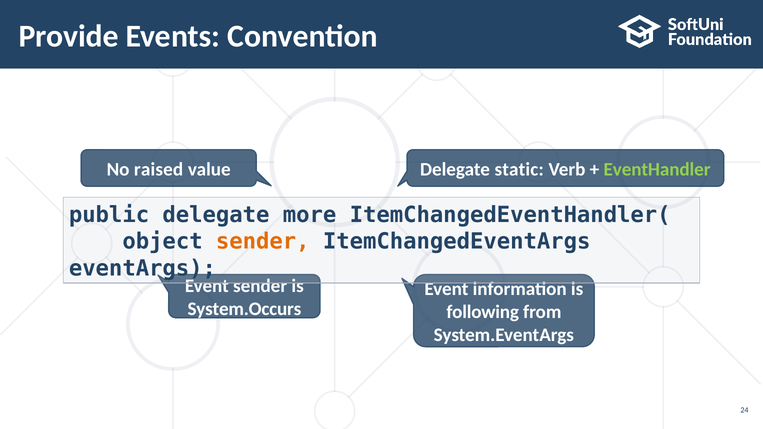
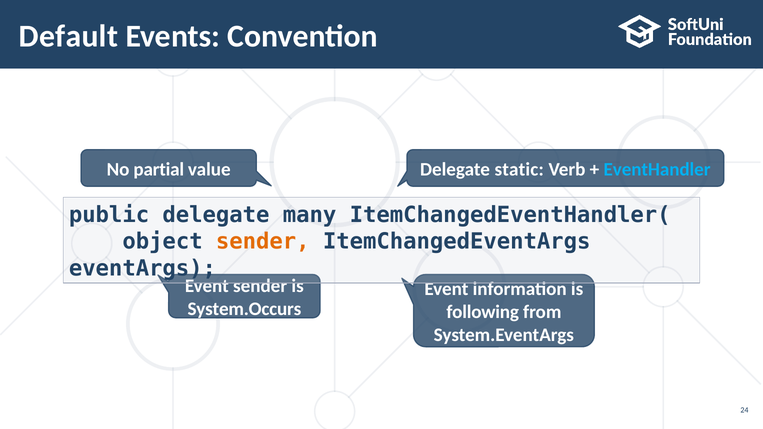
Provide: Provide -> Default (68, 36)
raised: raised -> partial (159, 169)
EventHandler colour: light green -> light blue (657, 169)
more: more -> many (310, 215)
